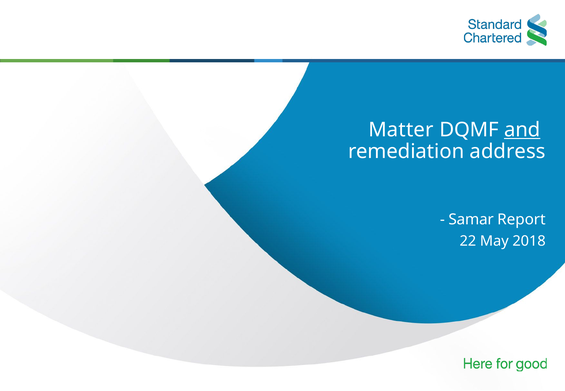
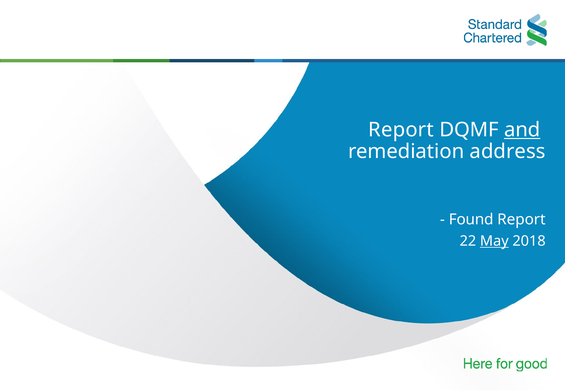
Matter: Matter -> Report (401, 130)
Samar: Samar -> Found (471, 219)
May underline: none -> present (494, 241)
